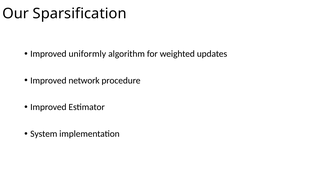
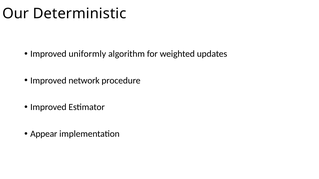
Sparsification: Sparsification -> Deterministic (80, 13)
System: System -> Appear (44, 134)
